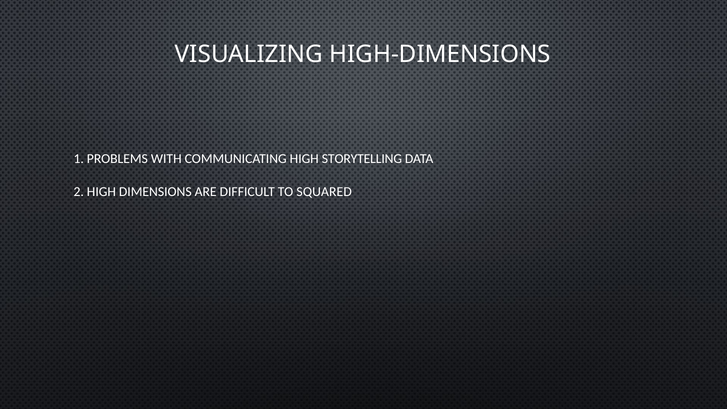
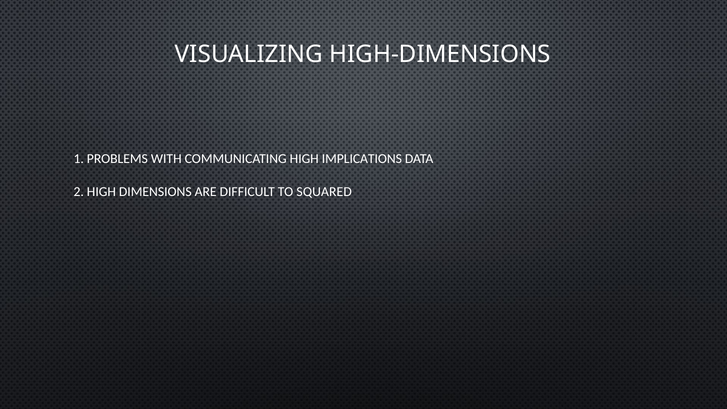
STORYTELLING: STORYTELLING -> IMPLICATIONS (362, 159)
